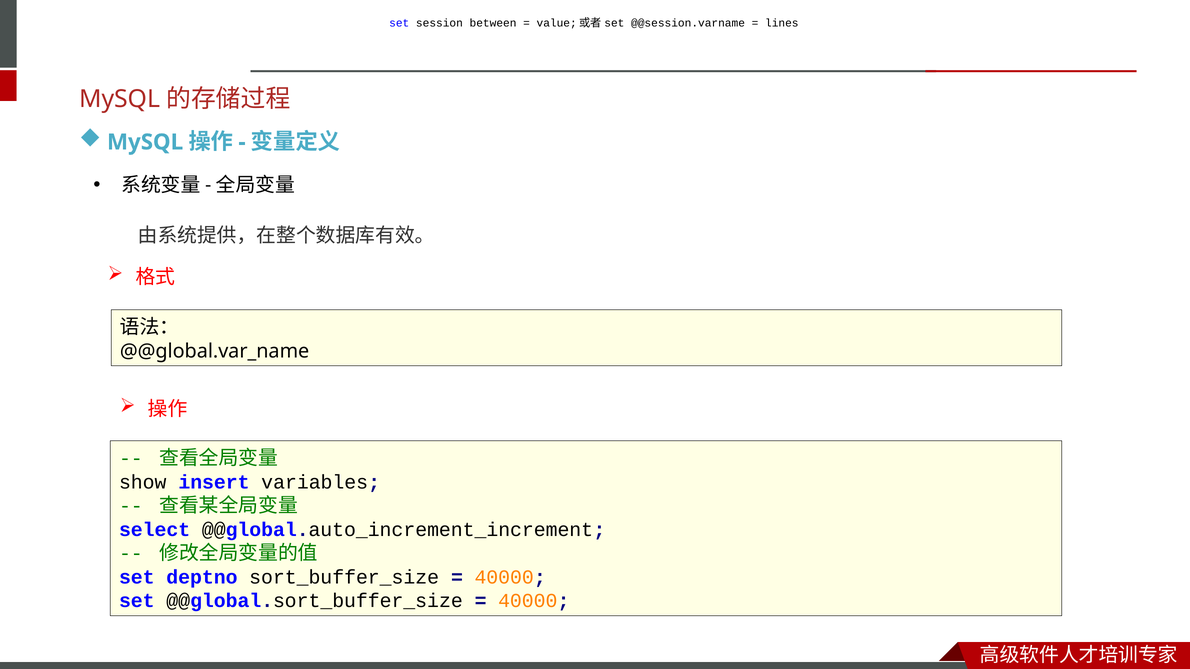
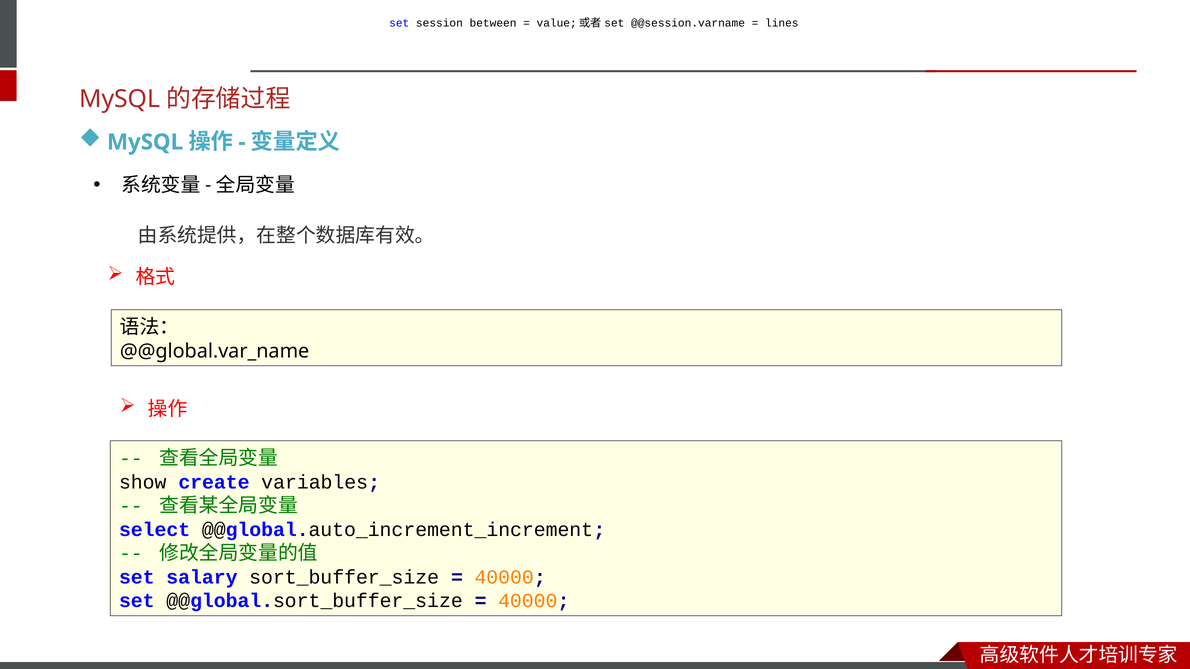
insert: insert -> create (214, 482)
deptno: deptno -> salary (202, 577)
